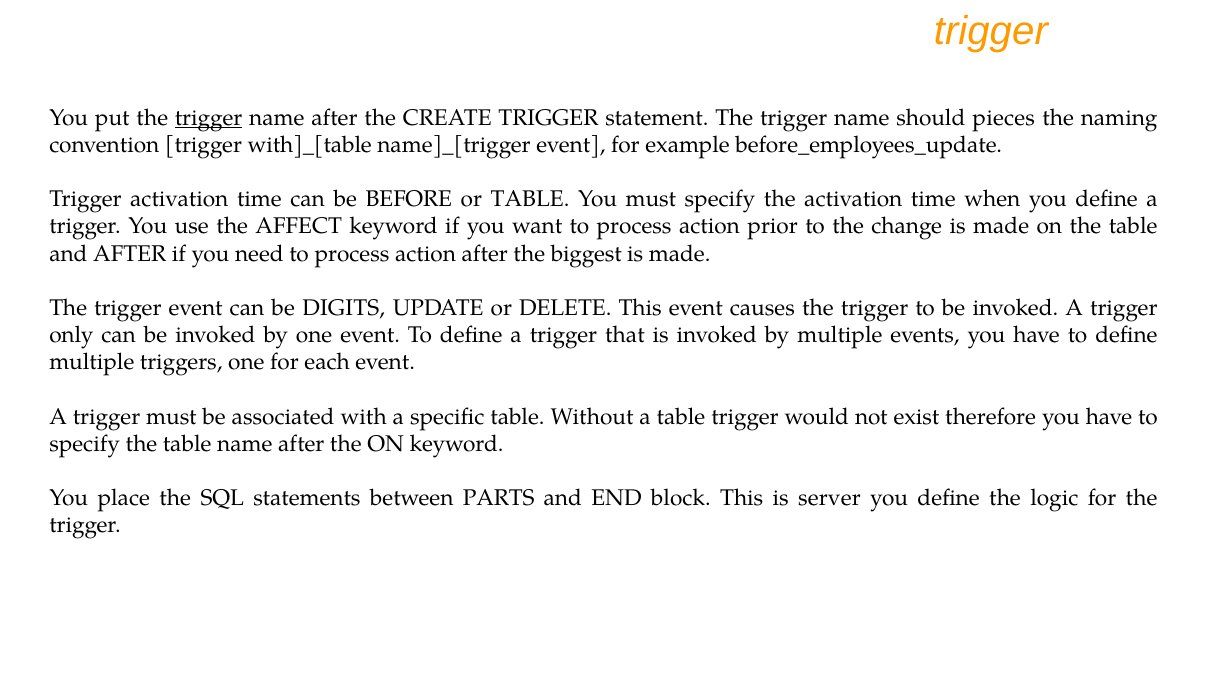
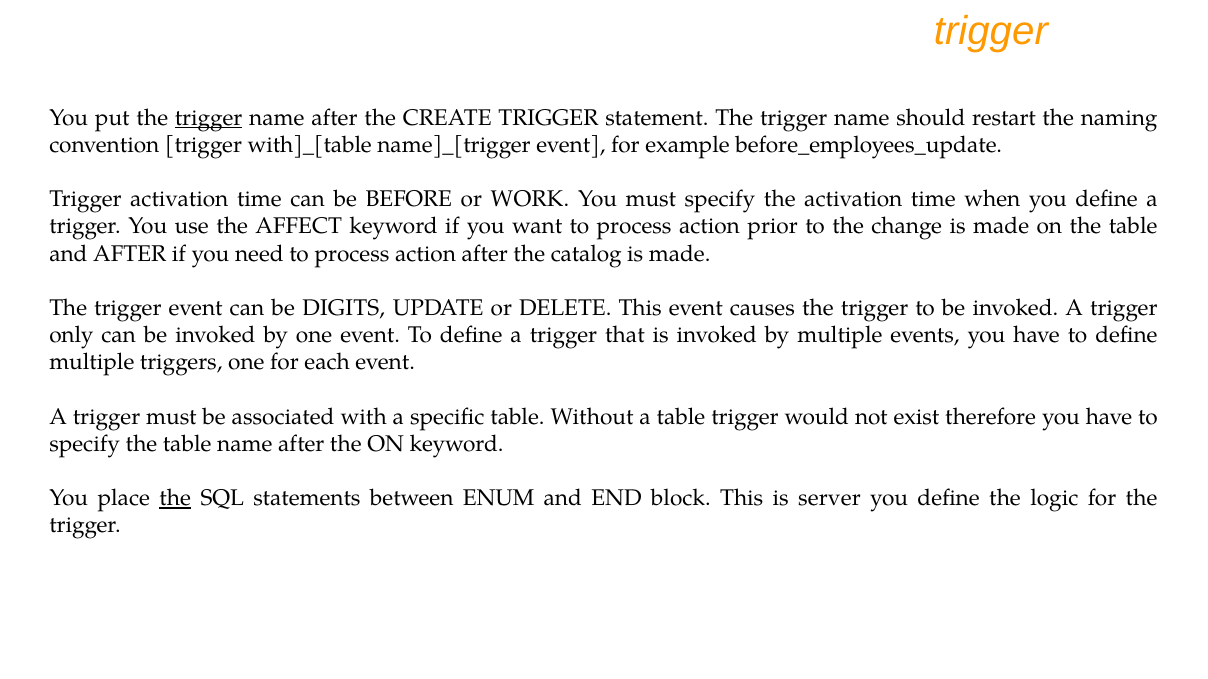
pieces: pieces -> restart (1004, 118)
or TABLE: TABLE -> WORK (530, 200)
biggest: biggest -> catalog (586, 254)
the underline: none -> present (175, 498)
PARTS: PARTS -> ENUM (499, 498)
